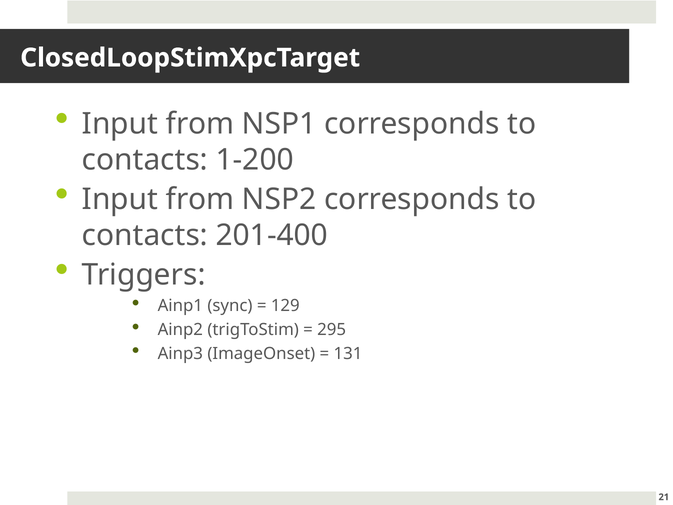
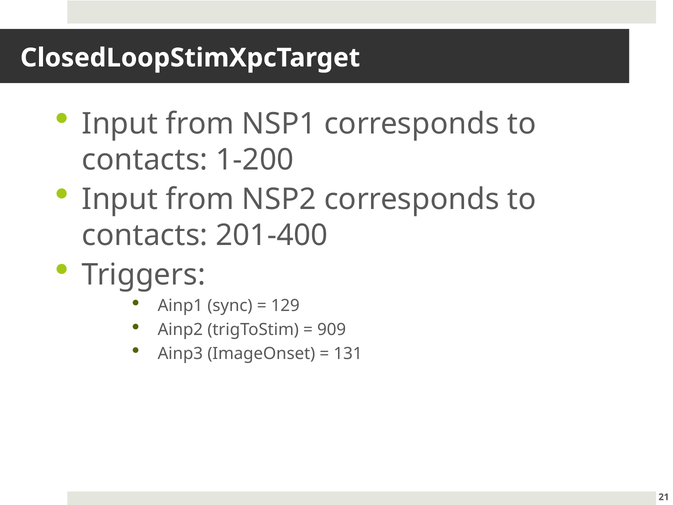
295: 295 -> 909 (332, 330)
